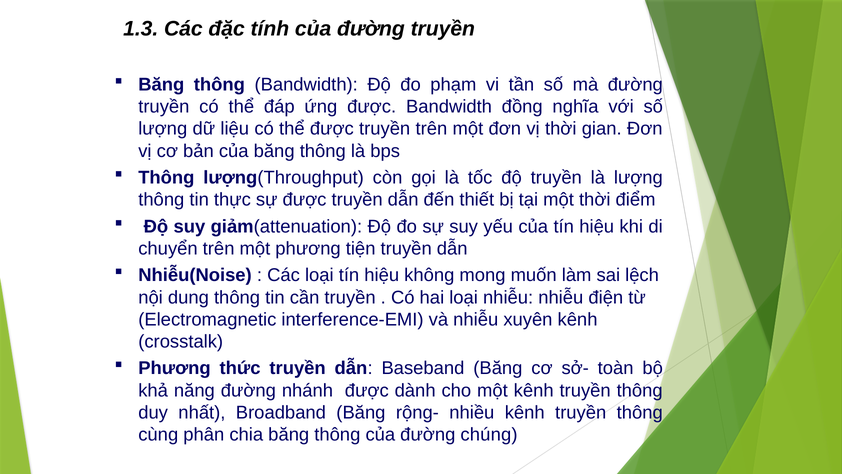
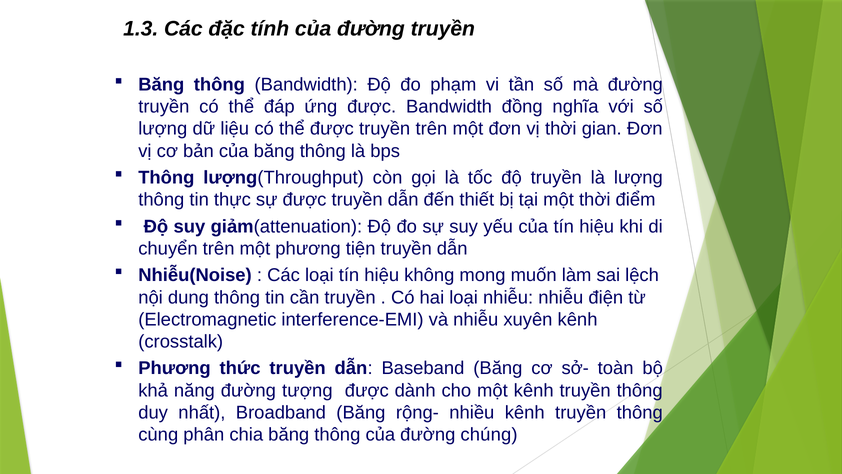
nhánh: nhánh -> tượng (307, 390)
